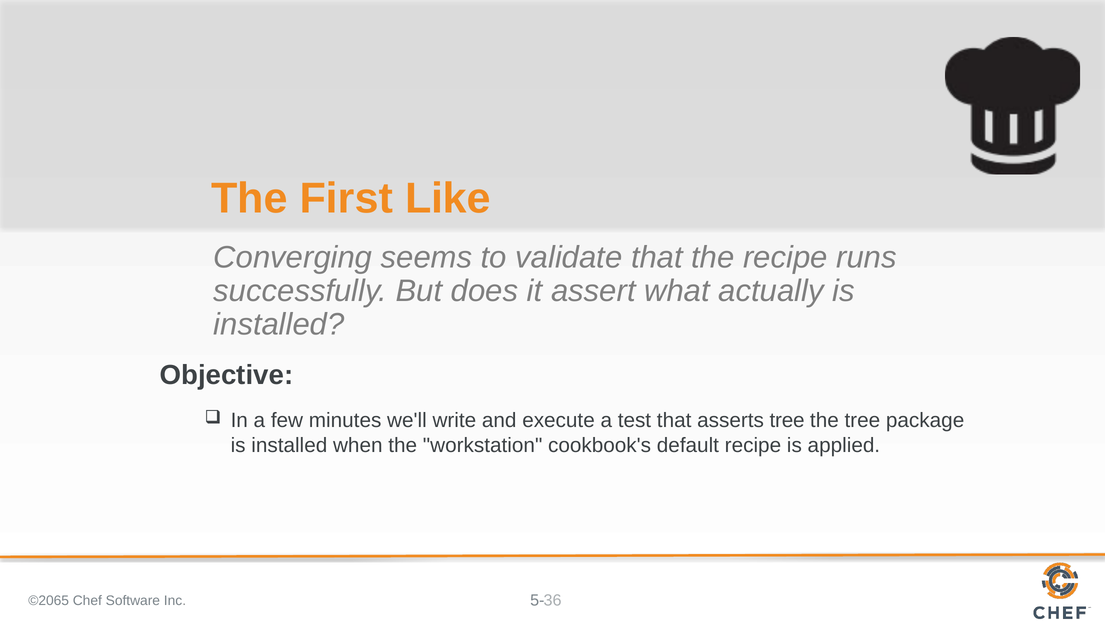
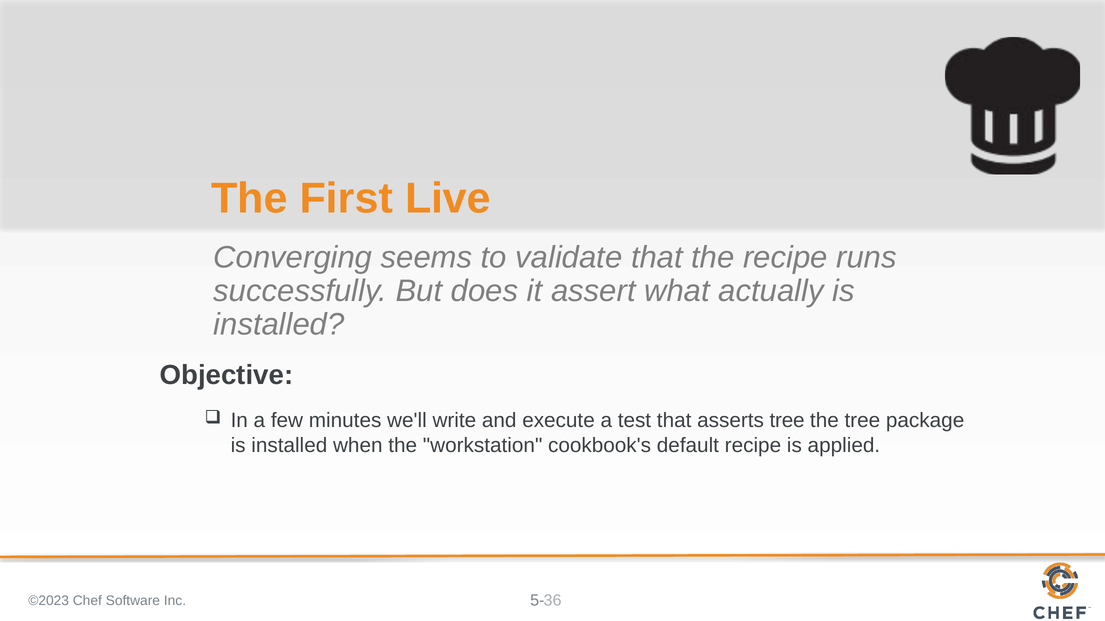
Like: Like -> Live (448, 199)
©2065: ©2065 -> ©2023 (49, 601)
